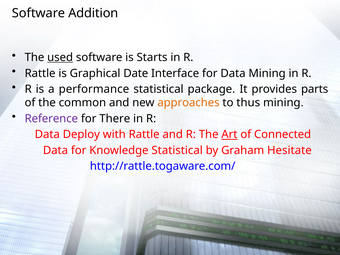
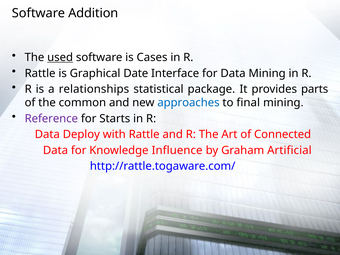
Starts: Starts -> Cases (152, 57)
performance: performance -> relationships (94, 89)
approaches colour: orange -> blue (188, 103)
thus: thus -> final (248, 103)
There: There -> Starts (115, 119)
Art underline: present -> none (229, 134)
Knowledge Statistical: Statistical -> Influence (177, 150)
Hesitate: Hesitate -> Artificial (289, 150)
